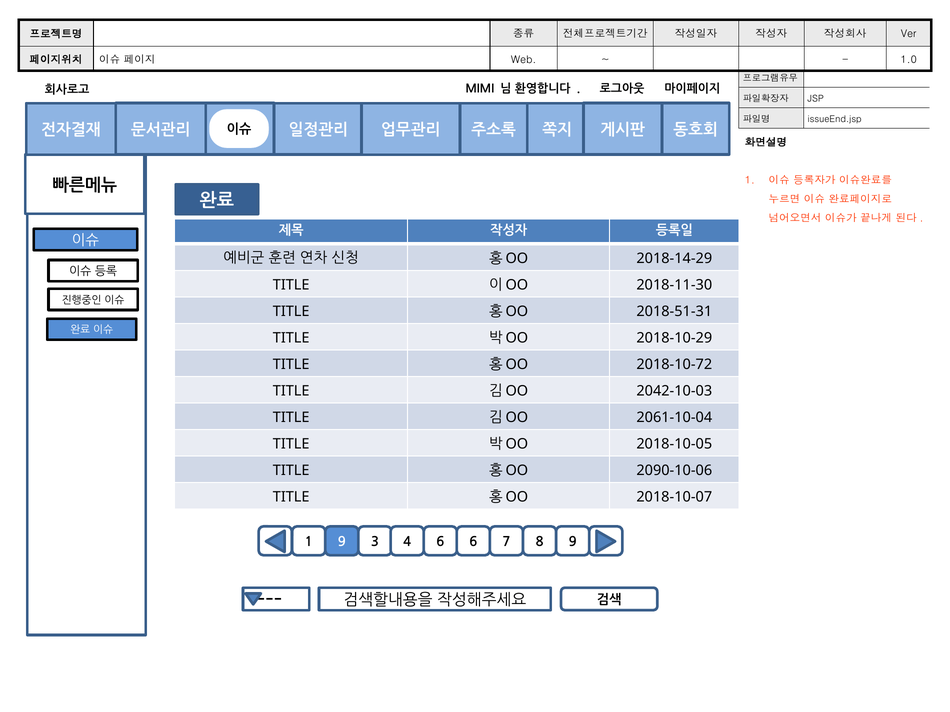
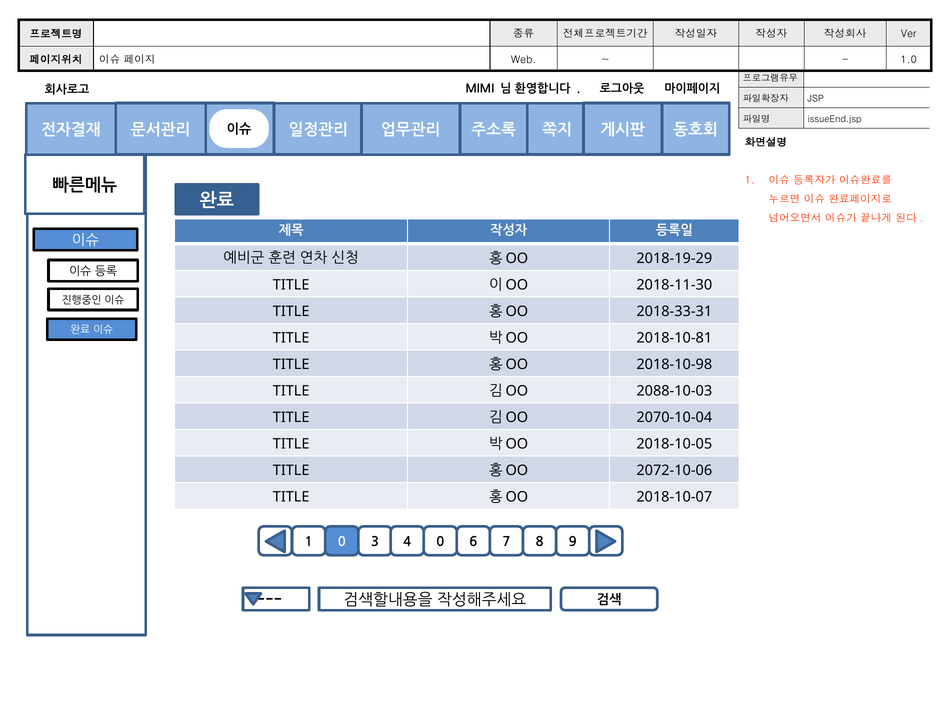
2018-14-29: 2018-14-29 -> 2018-19-29 (674, 259)
2018-51-31: 2018-51-31 -> 2018-33-31 (674, 312)
2018-10-29: 2018-10-29 -> 2018-10-81 (674, 338)
2018-10-72: 2018-10-72 -> 2018-10-98 (674, 365)
2042-10-03: 2042-10-03 -> 2088-10-03 (674, 391)
2061-10-04: 2061-10-04 -> 2070-10-04 (674, 418)
2090-10-06: 2090-10-06 -> 2072-10-06 (674, 471)
1 9: 9 -> 0 (342, 542)
4 6: 6 -> 0 (440, 542)
